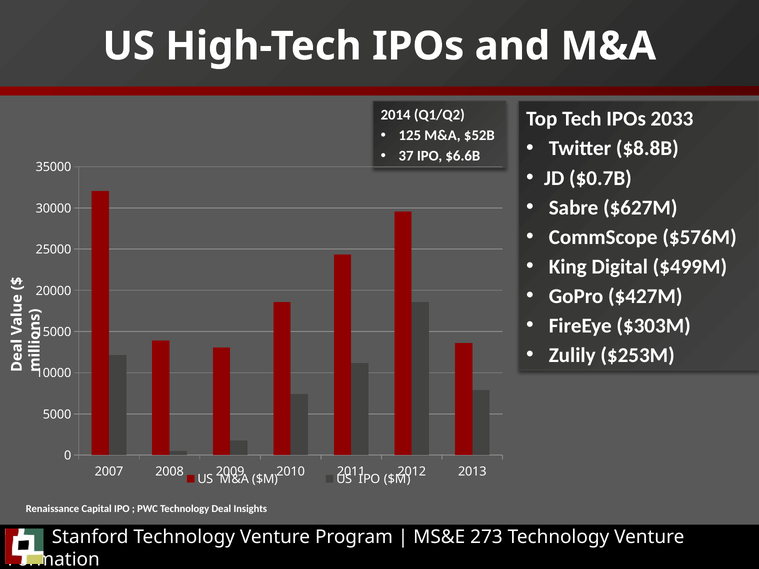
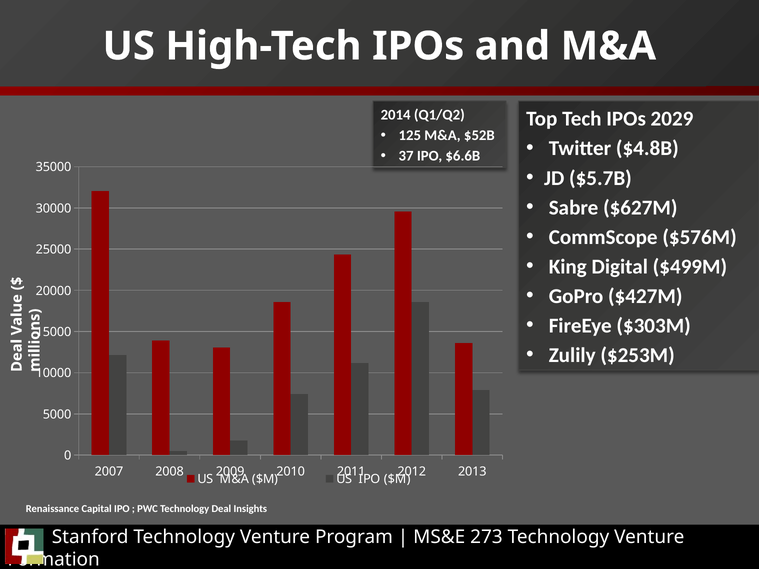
2033: 2033 -> 2029 (672, 119)
$8.8B: $8.8B -> $4.8B (647, 149)
$0.7B: $0.7B -> $5.7B (600, 178)
